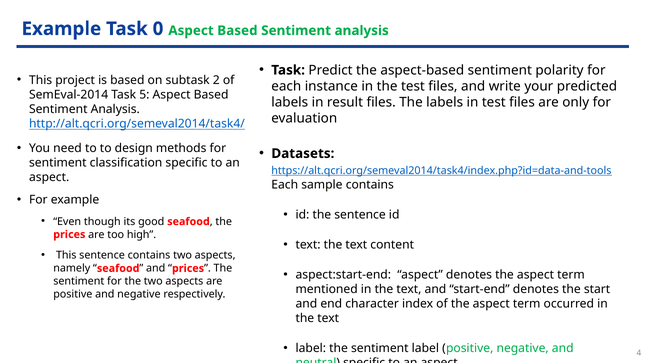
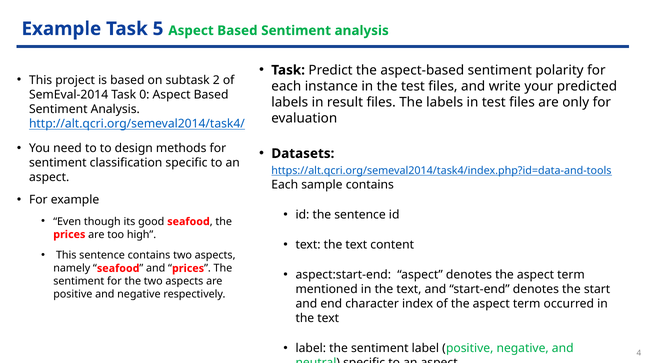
0: 0 -> 5 (158, 29)
5: 5 -> 0 (144, 95)
